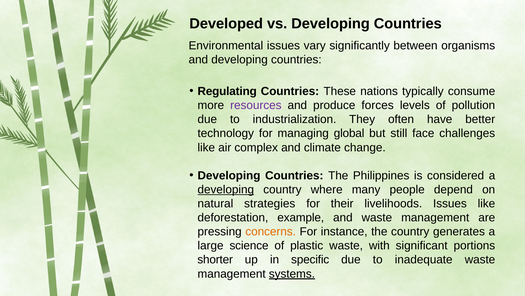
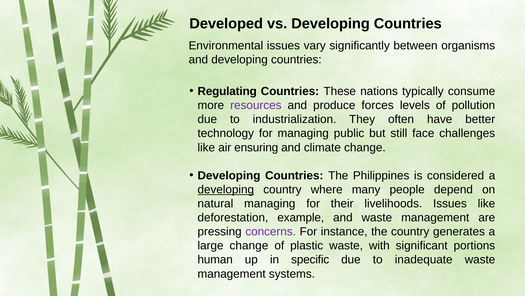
global: global -> public (349, 133)
complex: complex -> ensuring (256, 147)
natural strategies: strategies -> managing (270, 203)
concerns colour: orange -> purple (271, 231)
large science: science -> change (249, 245)
shorter: shorter -> human (215, 259)
systems underline: present -> none (292, 273)
